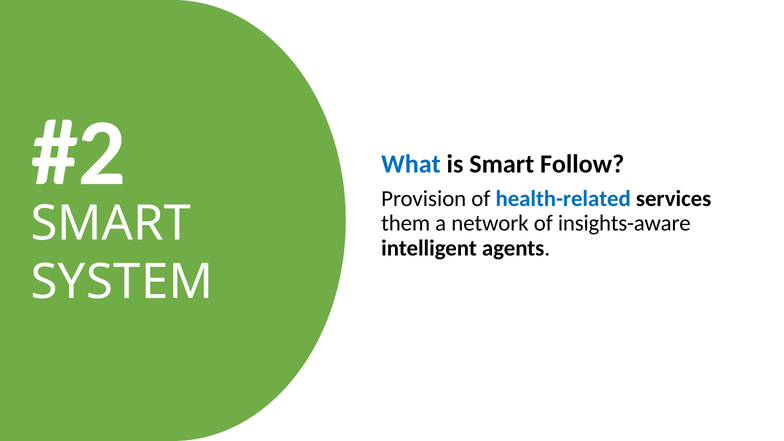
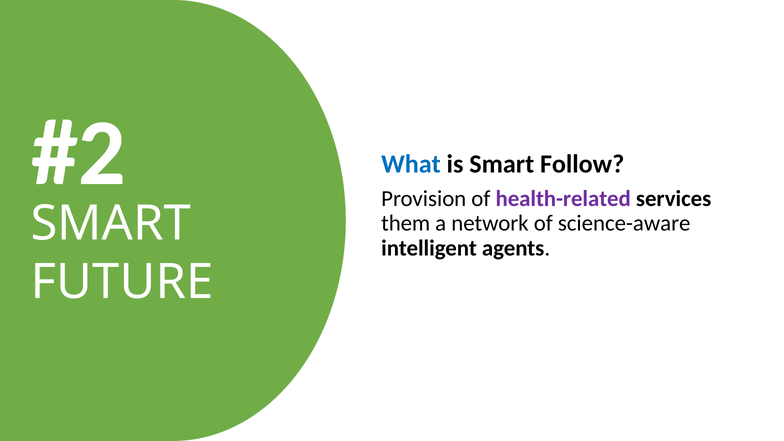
health-related colour: blue -> purple (563, 199)
insights-aware: insights-aware -> science-aware (624, 223)
SYSTEM: SYSTEM -> FUTURE (122, 282)
